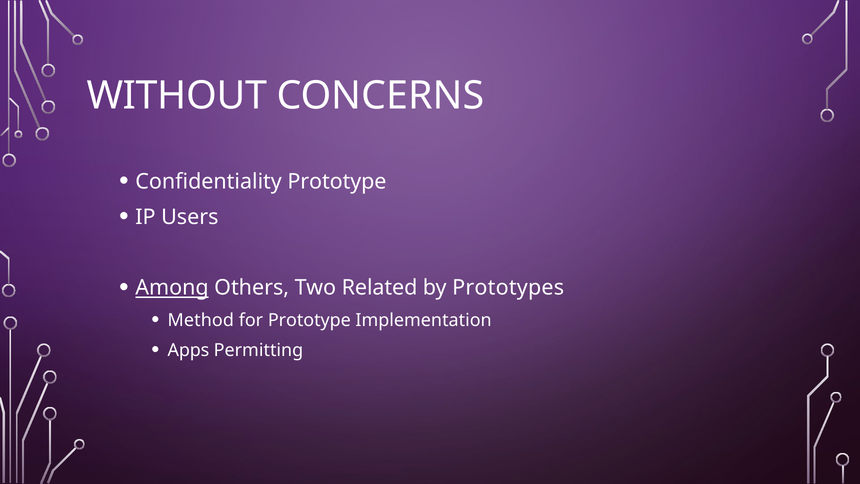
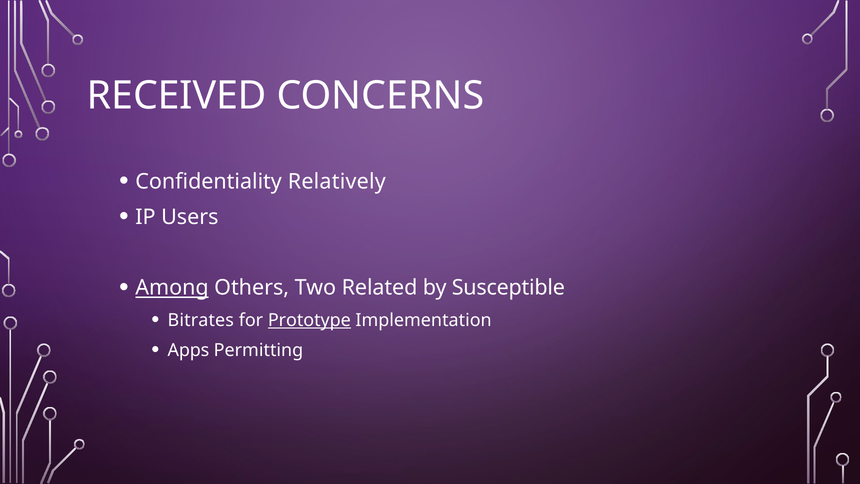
WITHOUT: WITHOUT -> RECEIVED (177, 96)
Confidentiality Prototype: Prototype -> Relatively (337, 181)
Prototypes: Prototypes -> Susceptible (508, 288)
Method: Method -> Bitrates (201, 320)
Prototype underline: none -> present (309, 320)
